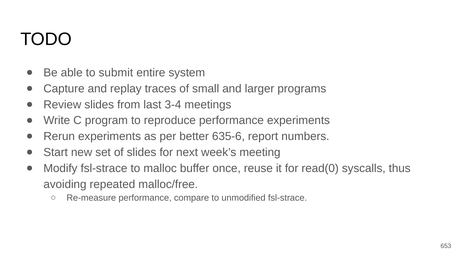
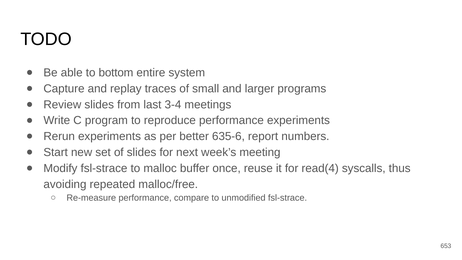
submit: submit -> bottom (116, 73)
read(0: read(0 -> read(4 (320, 168)
